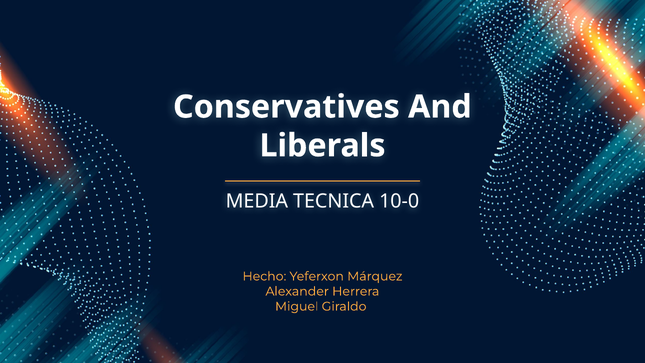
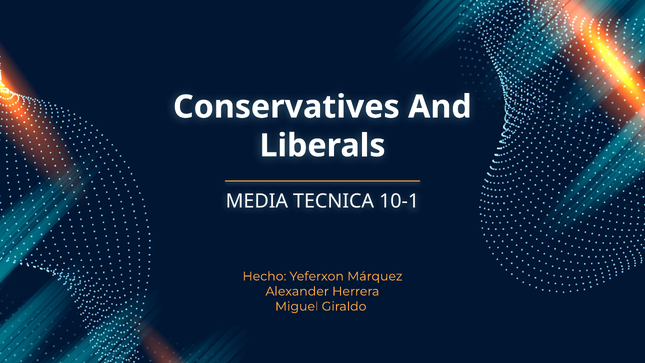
10-0: 10-0 -> 10-1 (399, 201)
